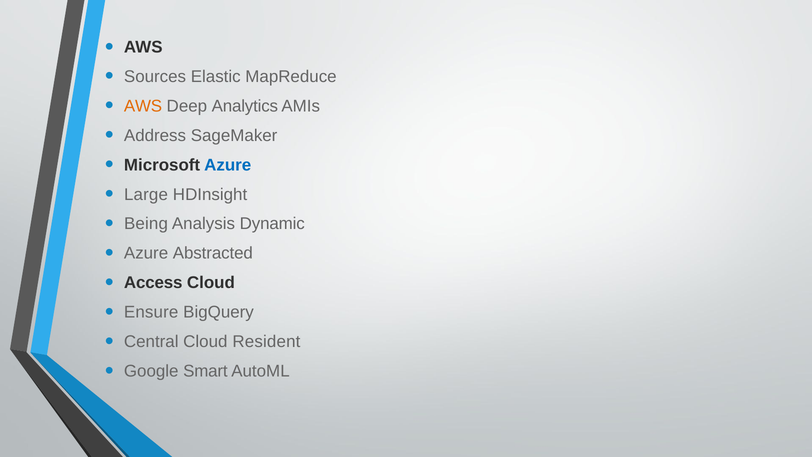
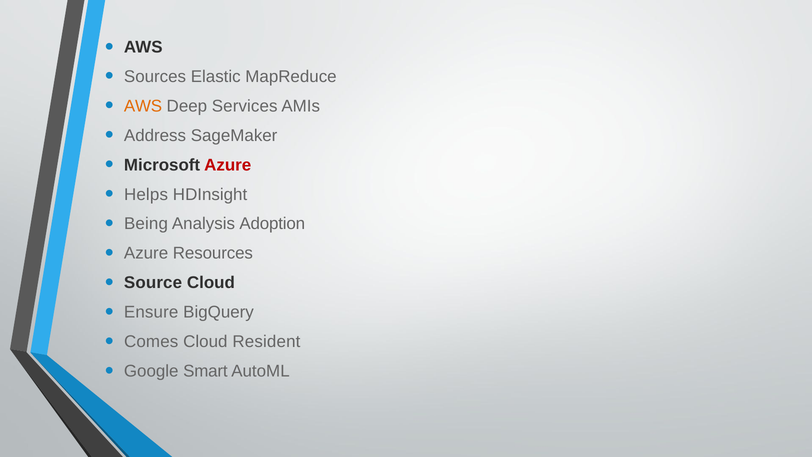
Analytics: Analytics -> Services (245, 106)
Azure colour: blue -> red (228, 165)
Large: Large -> Helps (146, 194)
Dynamic: Dynamic -> Adoption (272, 224)
Abstracted: Abstracted -> Resources (213, 253)
Access: Access -> Source (153, 283)
Central: Central -> Comes (151, 342)
